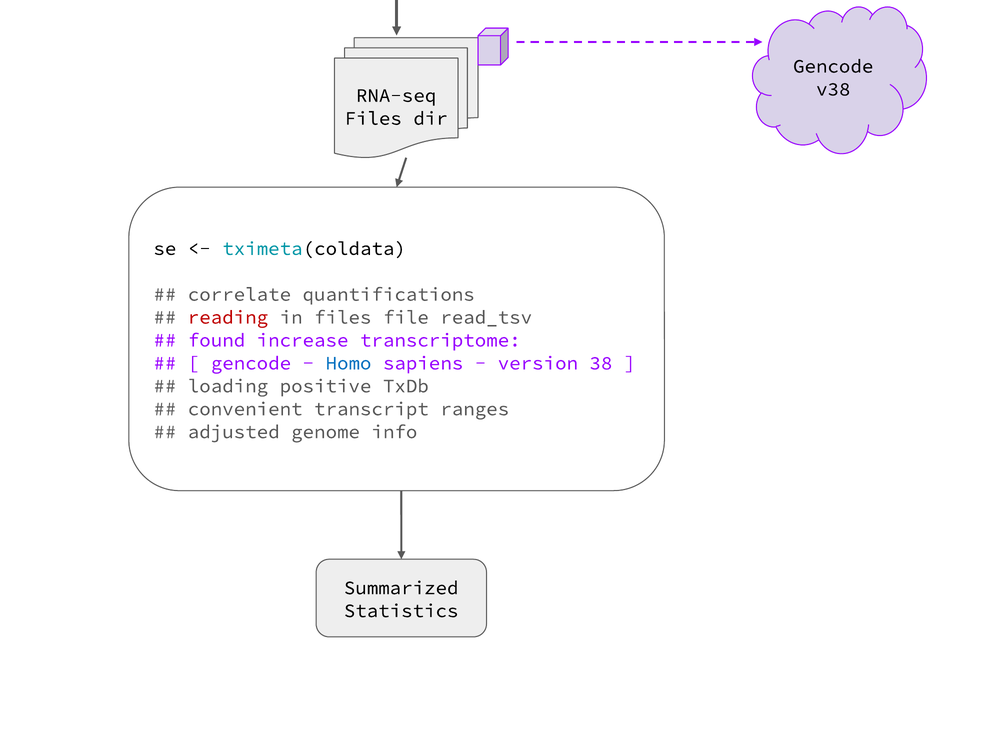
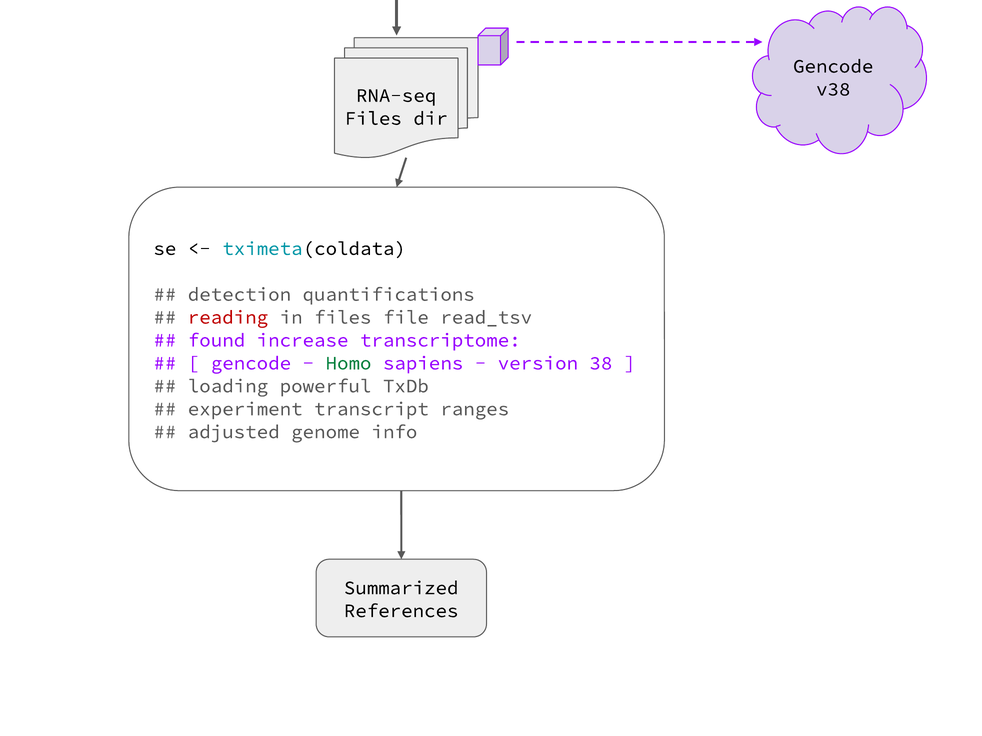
correlate: correlate -> detection (239, 295)
Homo colour: blue -> green (349, 363)
positive: positive -> powerful (326, 386)
convenient: convenient -> experiment (245, 409)
Statistics: Statistics -> References (401, 611)
